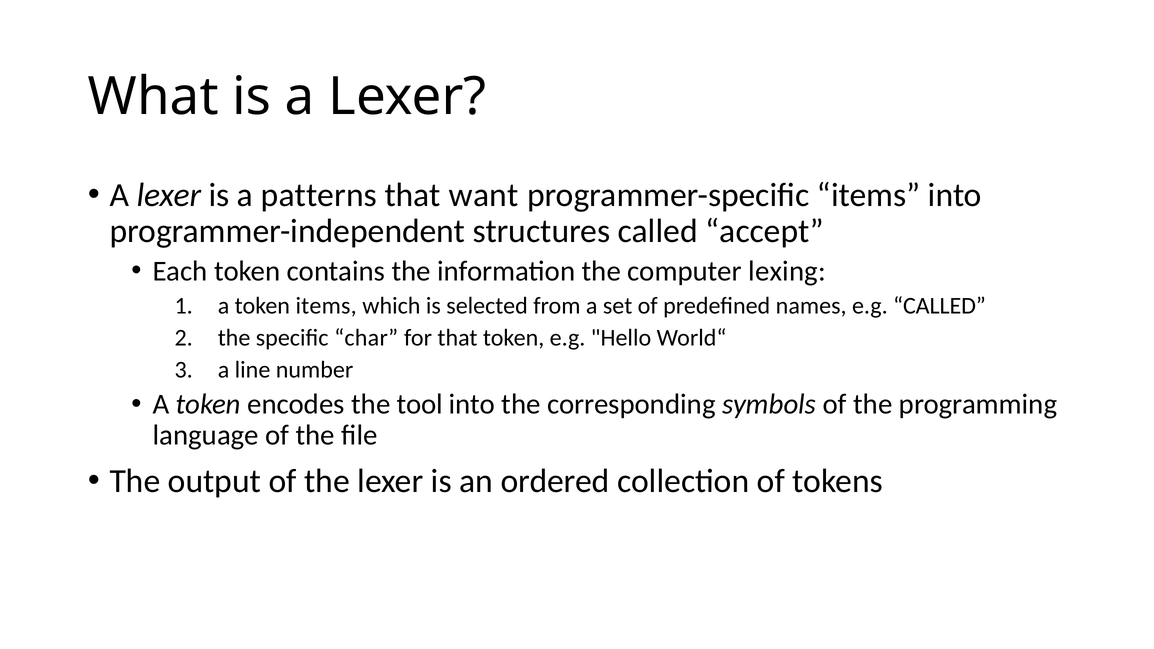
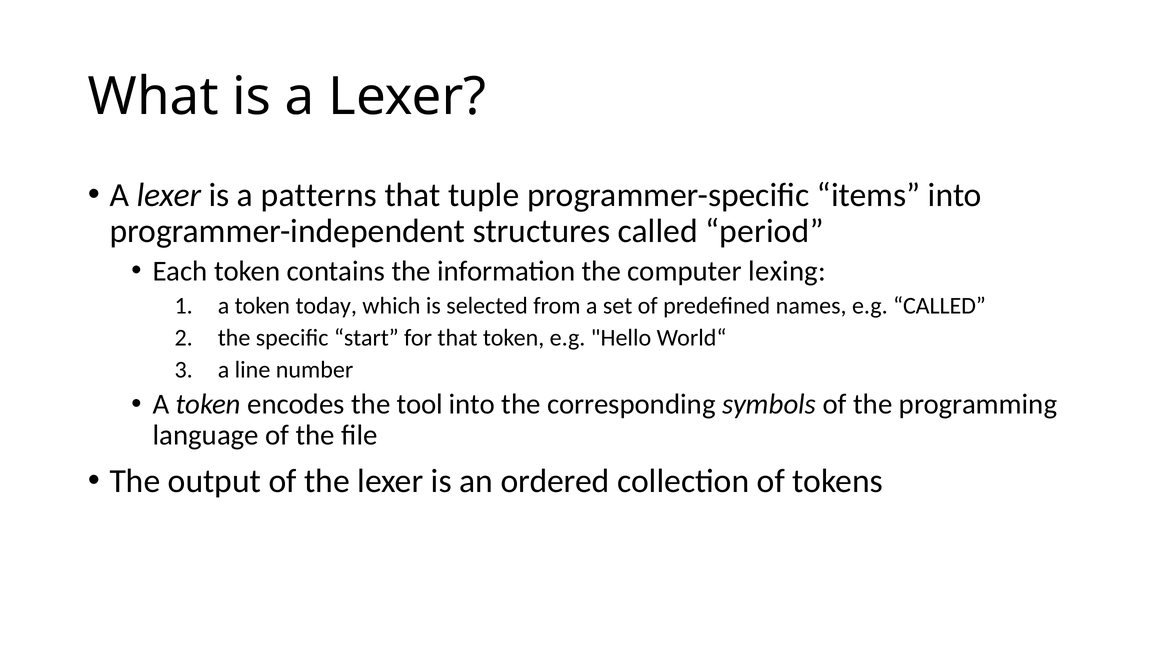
want: want -> tuple (484, 195)
accept: accept -> period (764, 231)
token items: items -> today (326, 306)
char: char -> start (366, 338)
